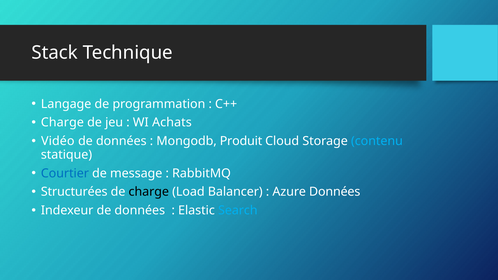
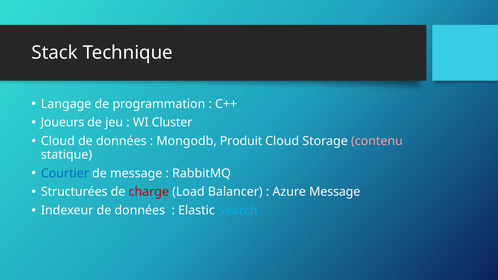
Charge: Charge -> Joueurs (63, 123)
Achats: Achats -> Cluster (172, 123)
Vidéo: Vidéo -> Cloud (58, 141)
contenu colour: light blue -> pink (377, 141)
charge colour: black -> red (149, 192)
Azure Données: Données -> Message (335, 192)
